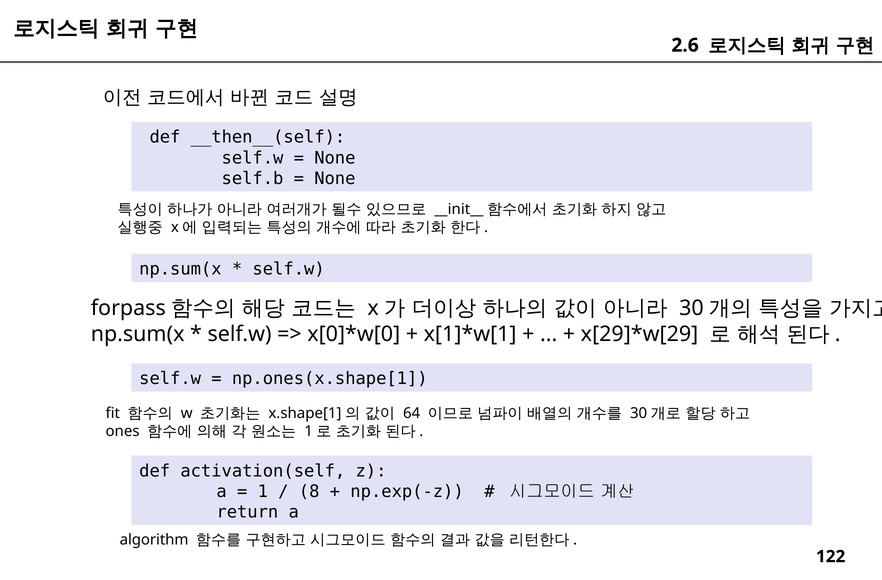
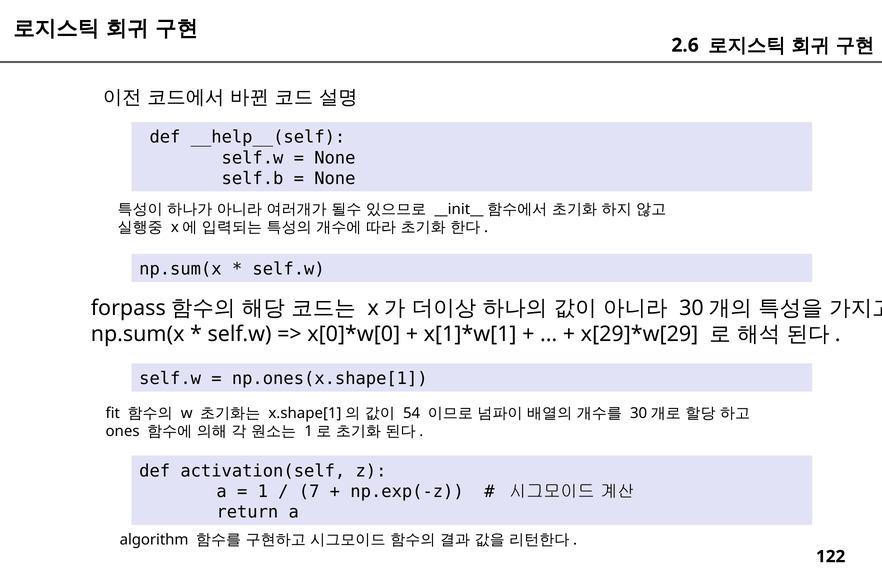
__then__(self: __then__(self -> __help__(self (268, 137)
64: 64 -> 54 (412, 413)
8: 8 -> 7 (309, 491)
